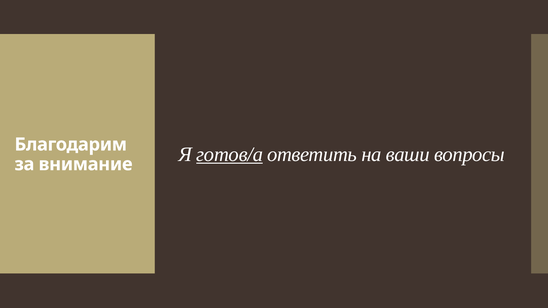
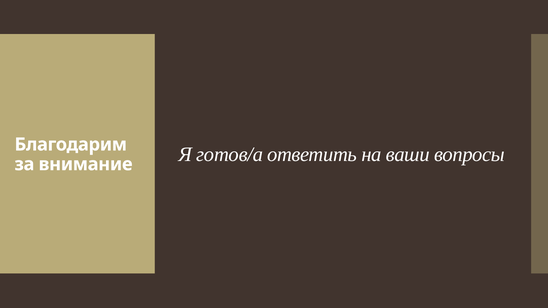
готов/а underline: present -> none (230, 154)
